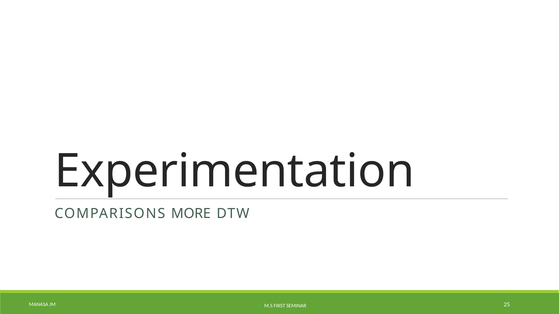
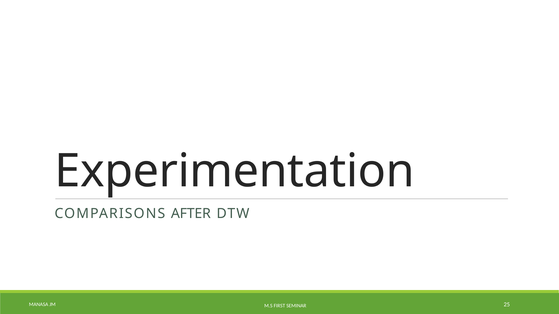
MORE: MORE -> AFTER (191, 214)
